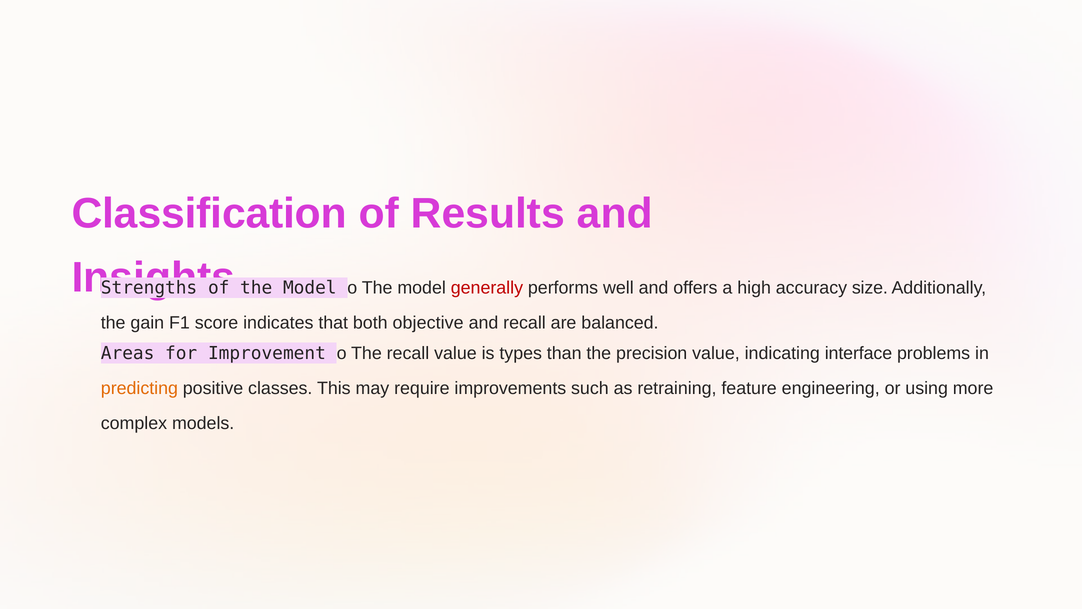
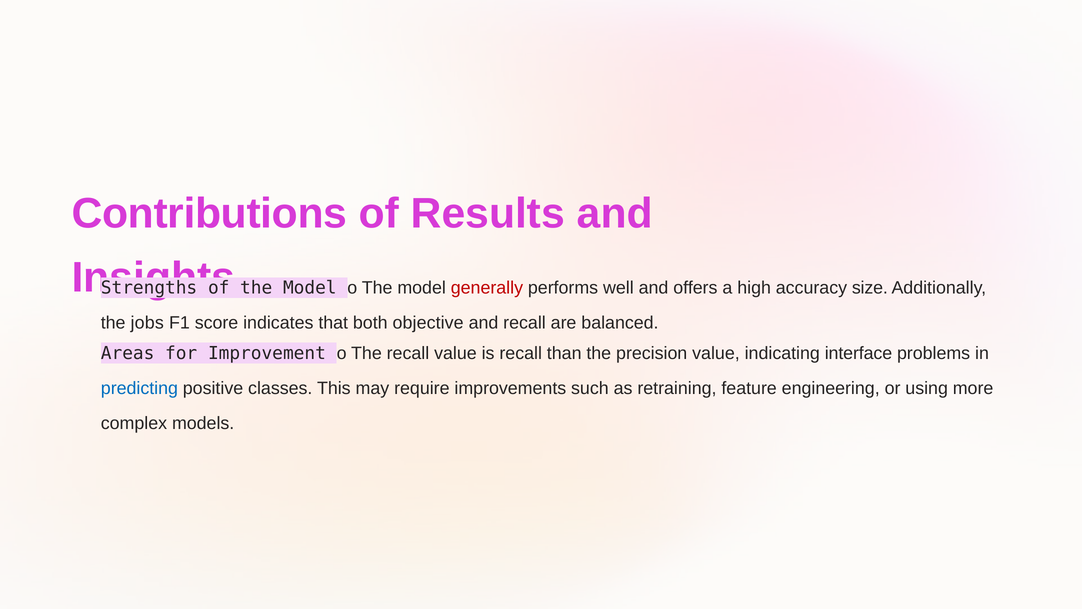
Classification: Classification -> Contributions (209, 214)
gain: gain -> jobs (147, 323)
is types: types -> recall (521, 353)
predicting colour: orange -> blue (139, 388)
